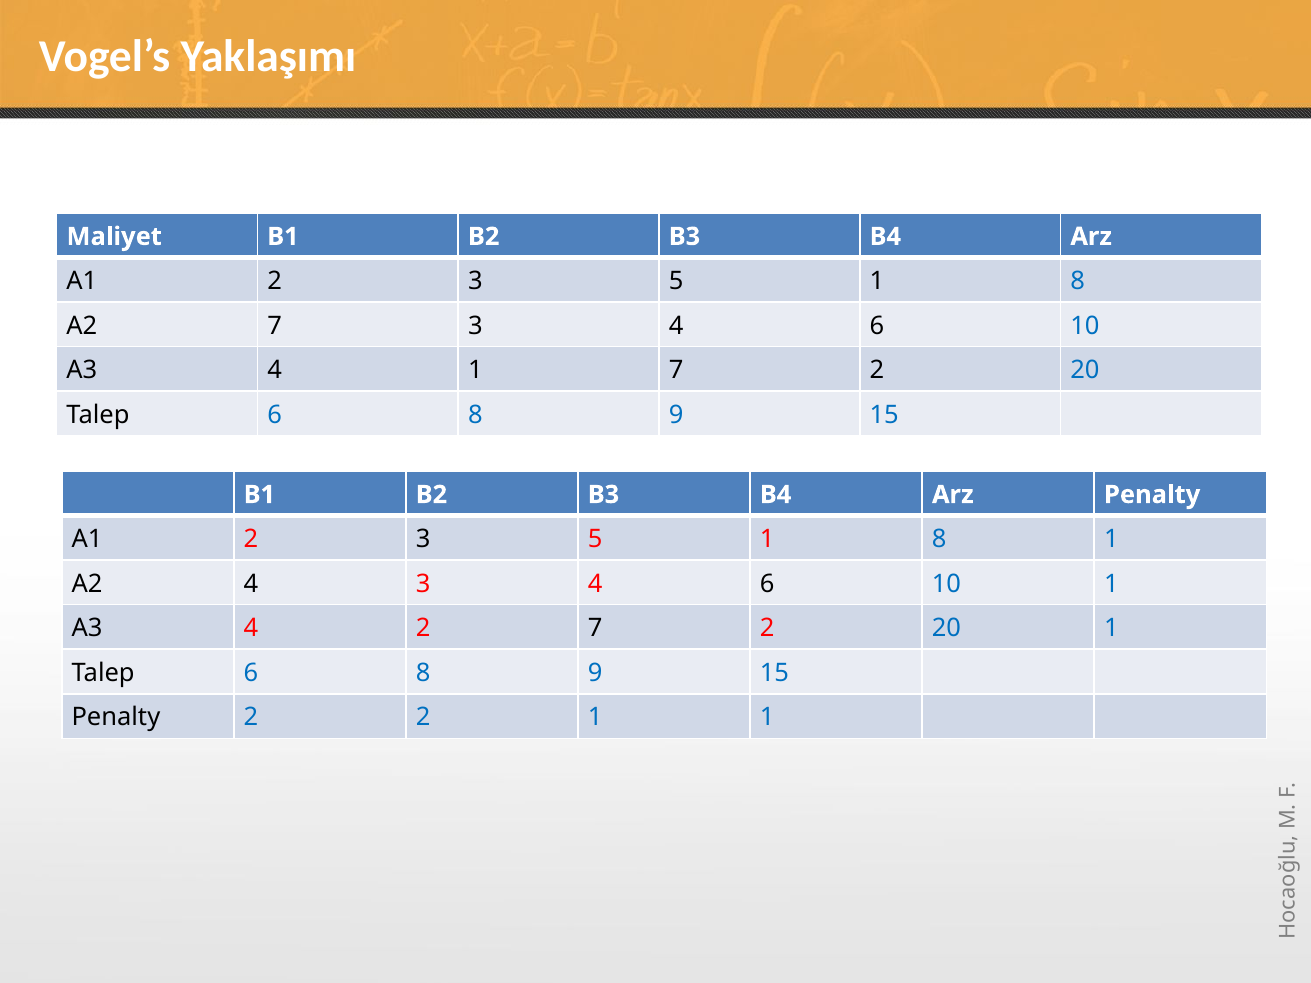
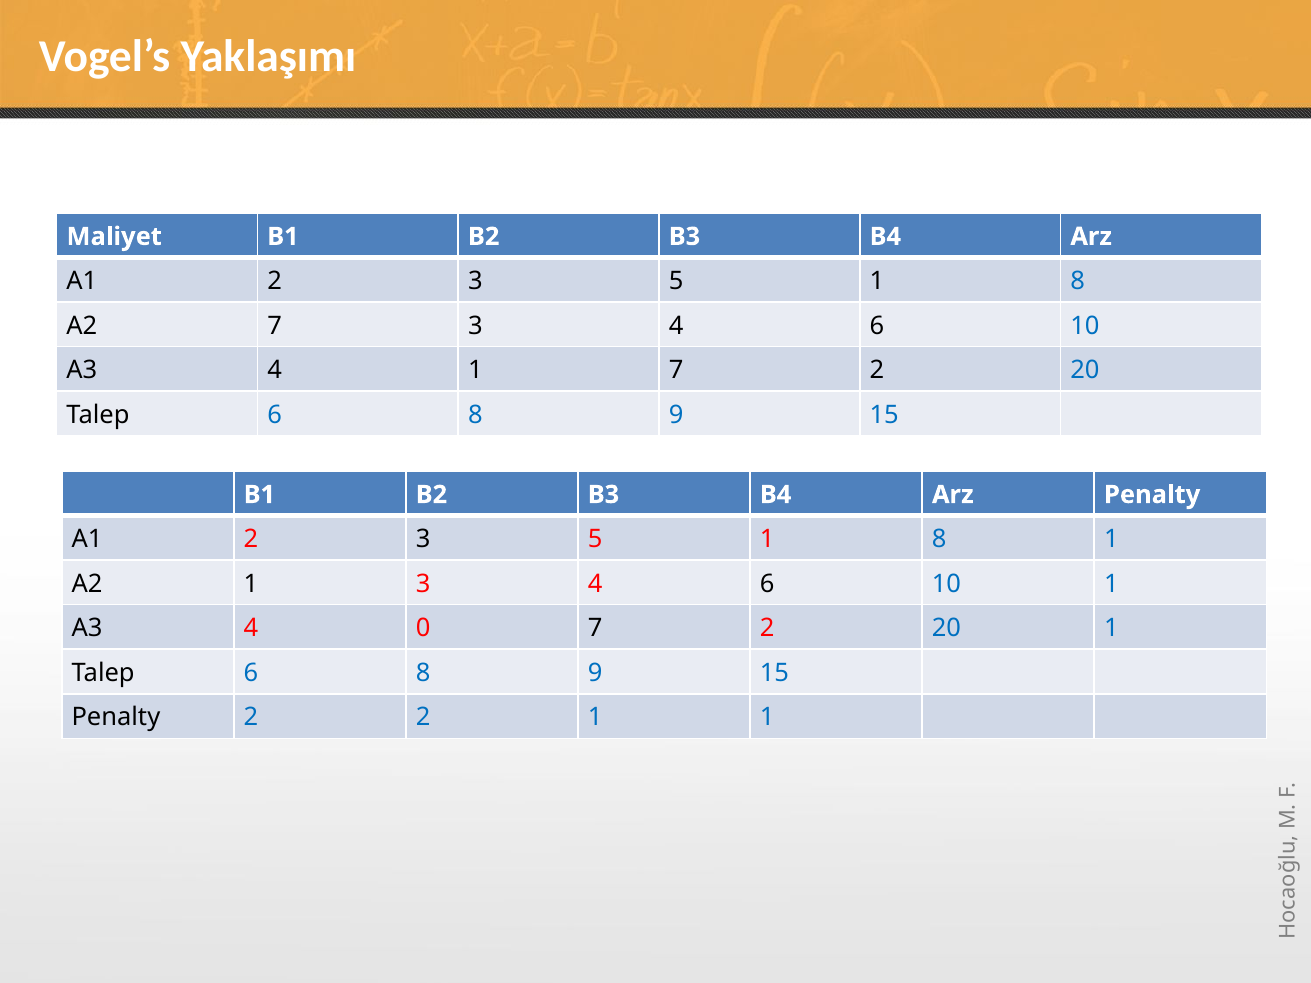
A2 4: 4 -> 1 (251, 584)
4 2: 2 -> 0 (423, 629)
